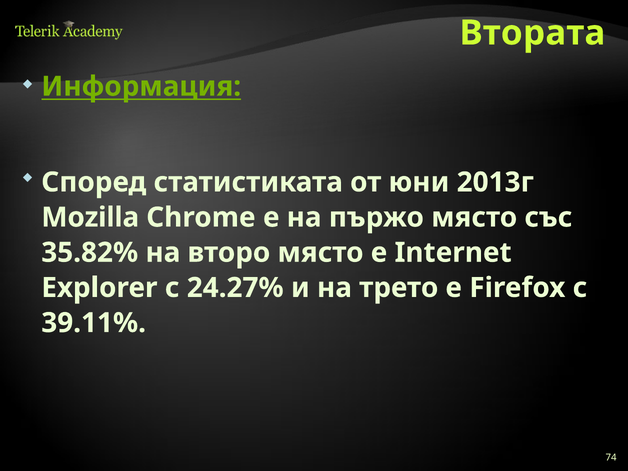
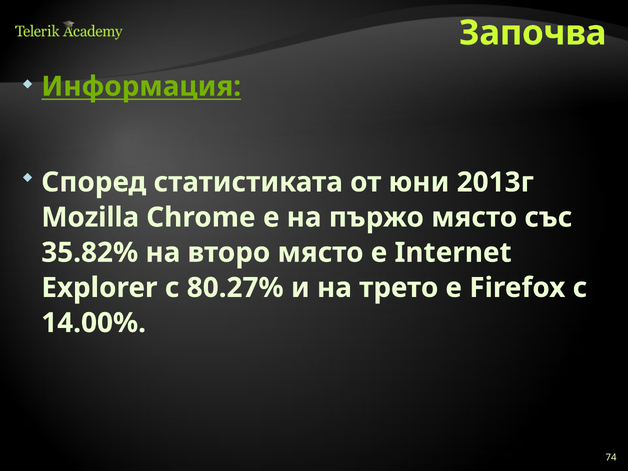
Втората: Втората -> Започва (533, 33)
24.27%: 24.27% -> 80.27% (235, 288)
39.11%: 39.11% -> 14.00% (94, 323)
